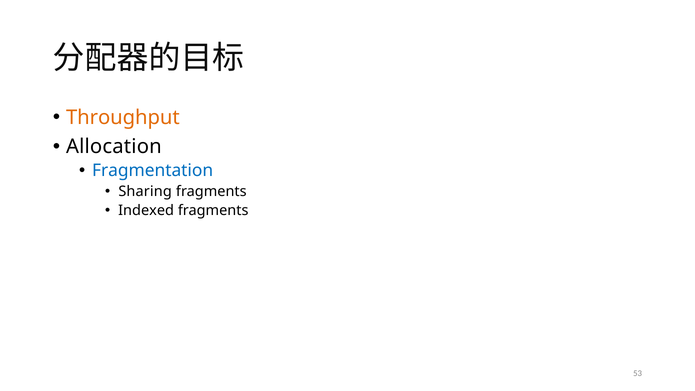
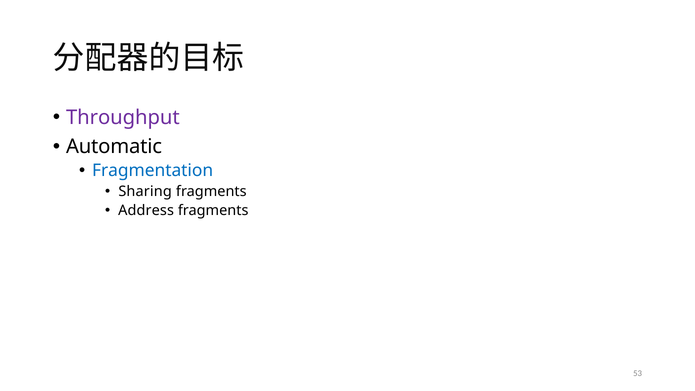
Throughput colour: orange -> purple (123, 118)
Allocation: Allocation -> Automatic (114, 147)
Indexed: Indexed -> Address (146, 211)
